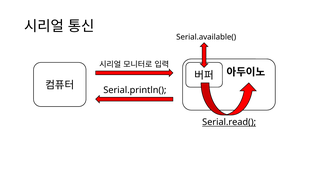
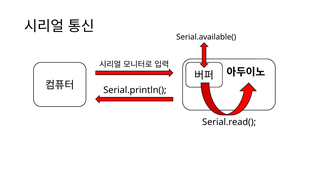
Serial.read( underline: present -> none (229, 122)
